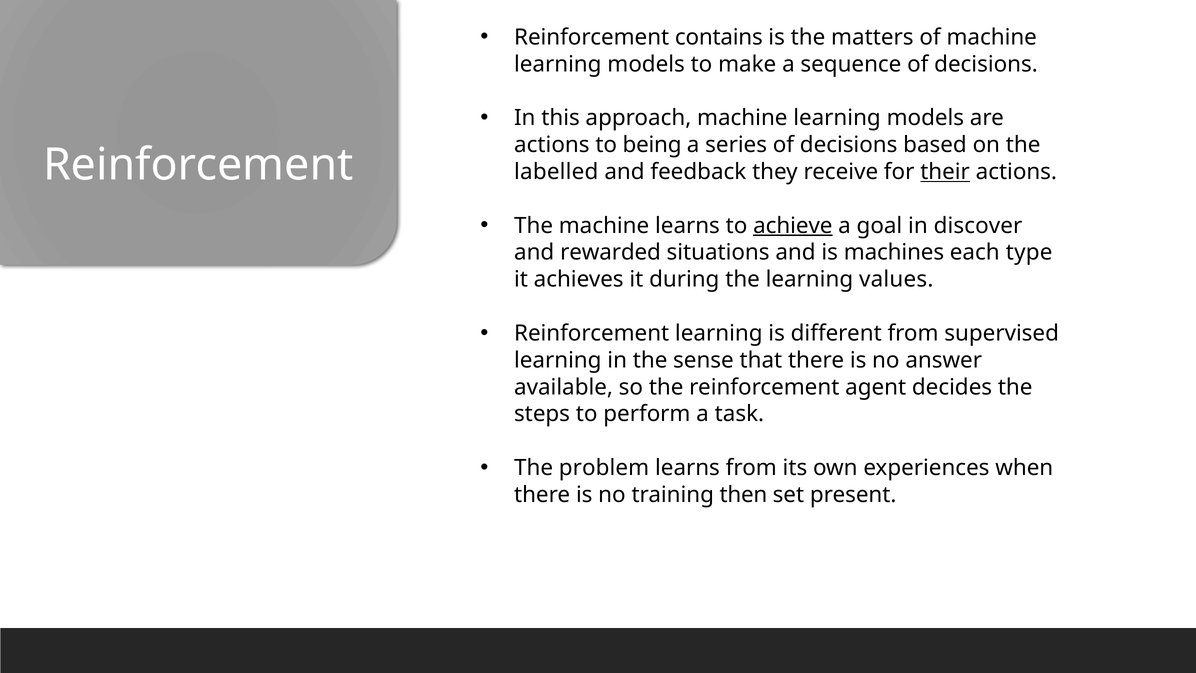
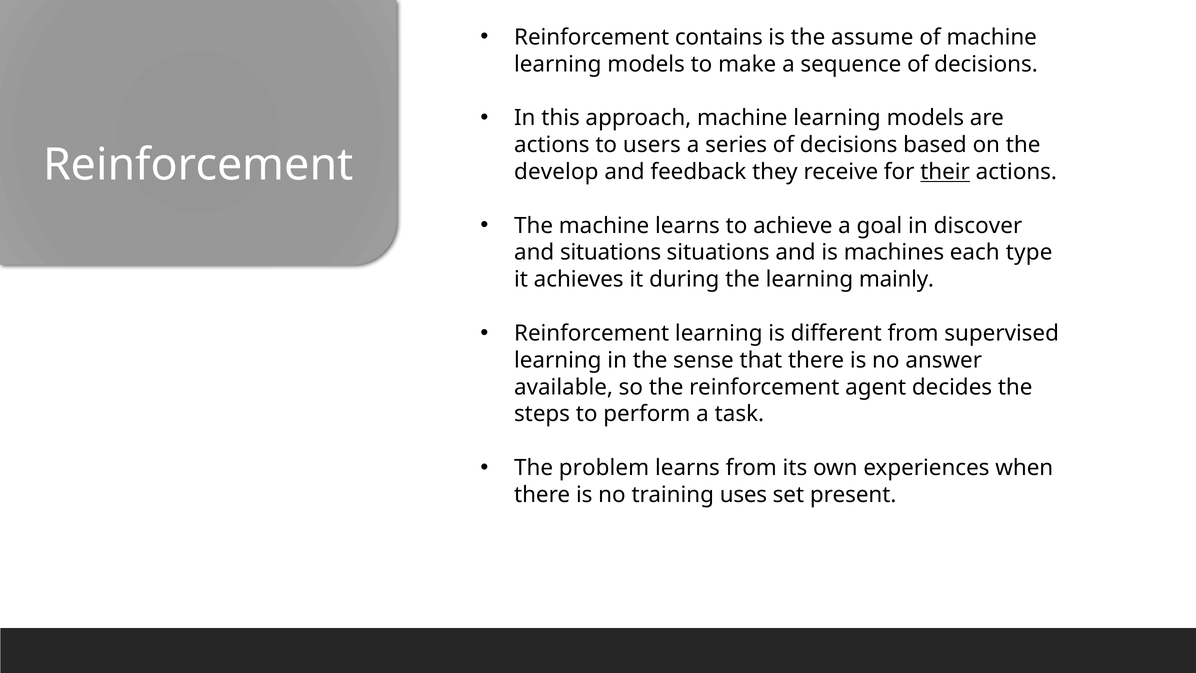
matters: matters -> assume (872, 37)
being: being -> users (652, 145)
labelled: labelled -> develop (556, 172)
achieve underline: present -> none (793, 226)
and rewarded: rewarded -> situations (611, 252)
values: values -> mainly (896, 279)
then: then -> uses (743, 495)
